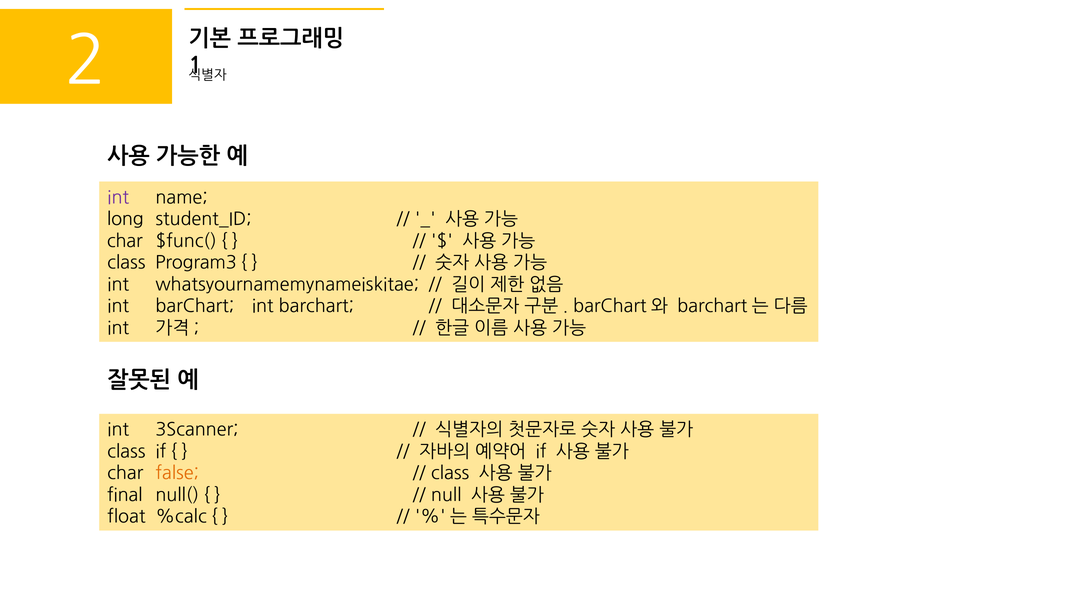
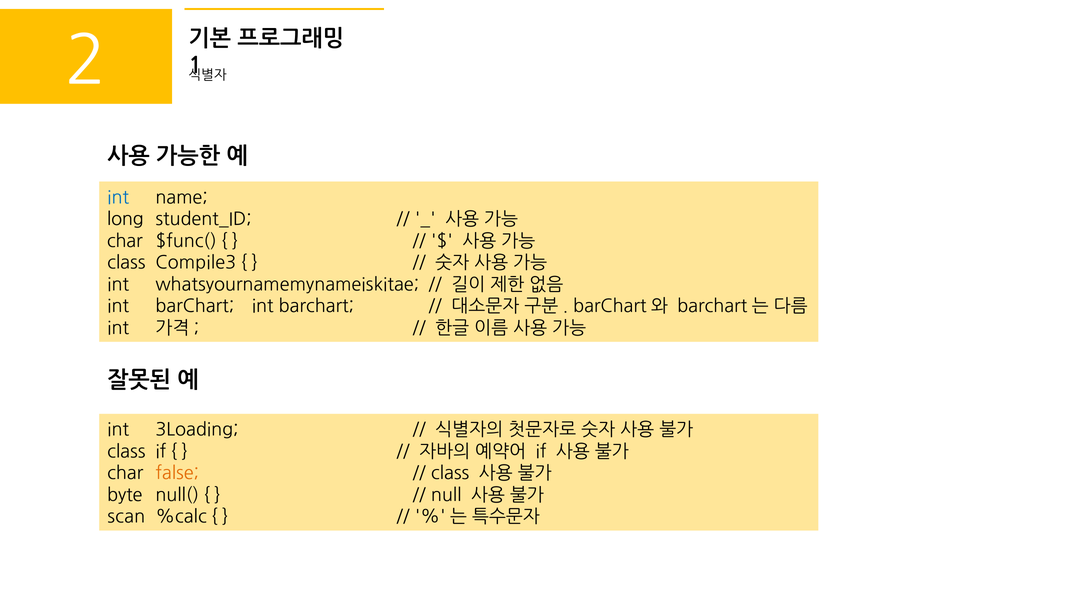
int colour: purple -> blue (118, 198)
Program3: Program3 -> Compile3 (196, 263)
3Scanner: 3Scanner -> 3Loading (197, 430)
final: final -> byte (125, 495)
float: float -> scan (126, 517)
